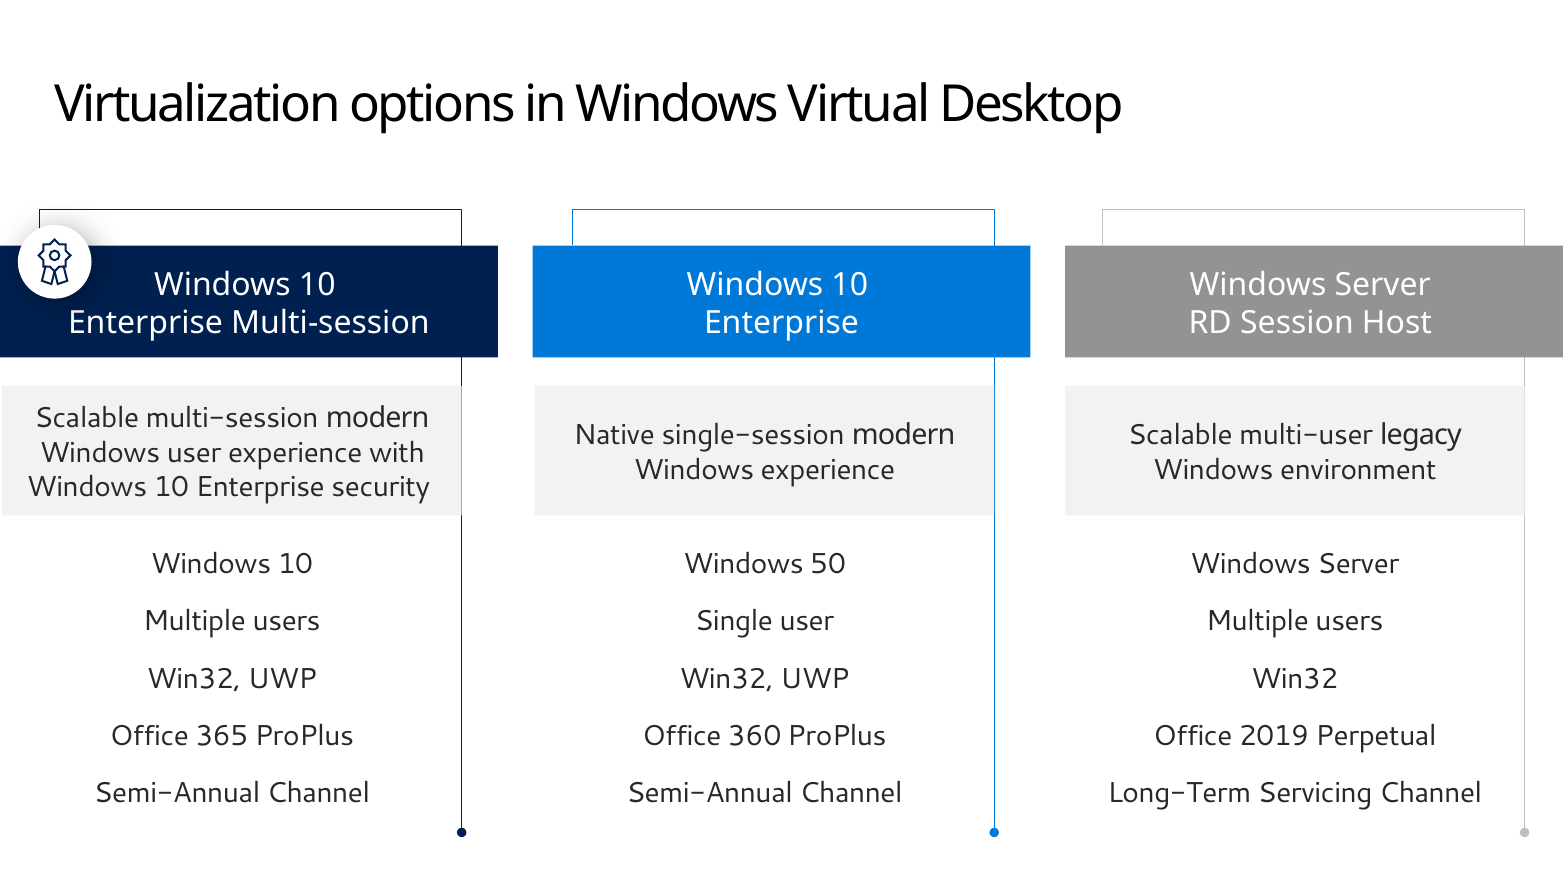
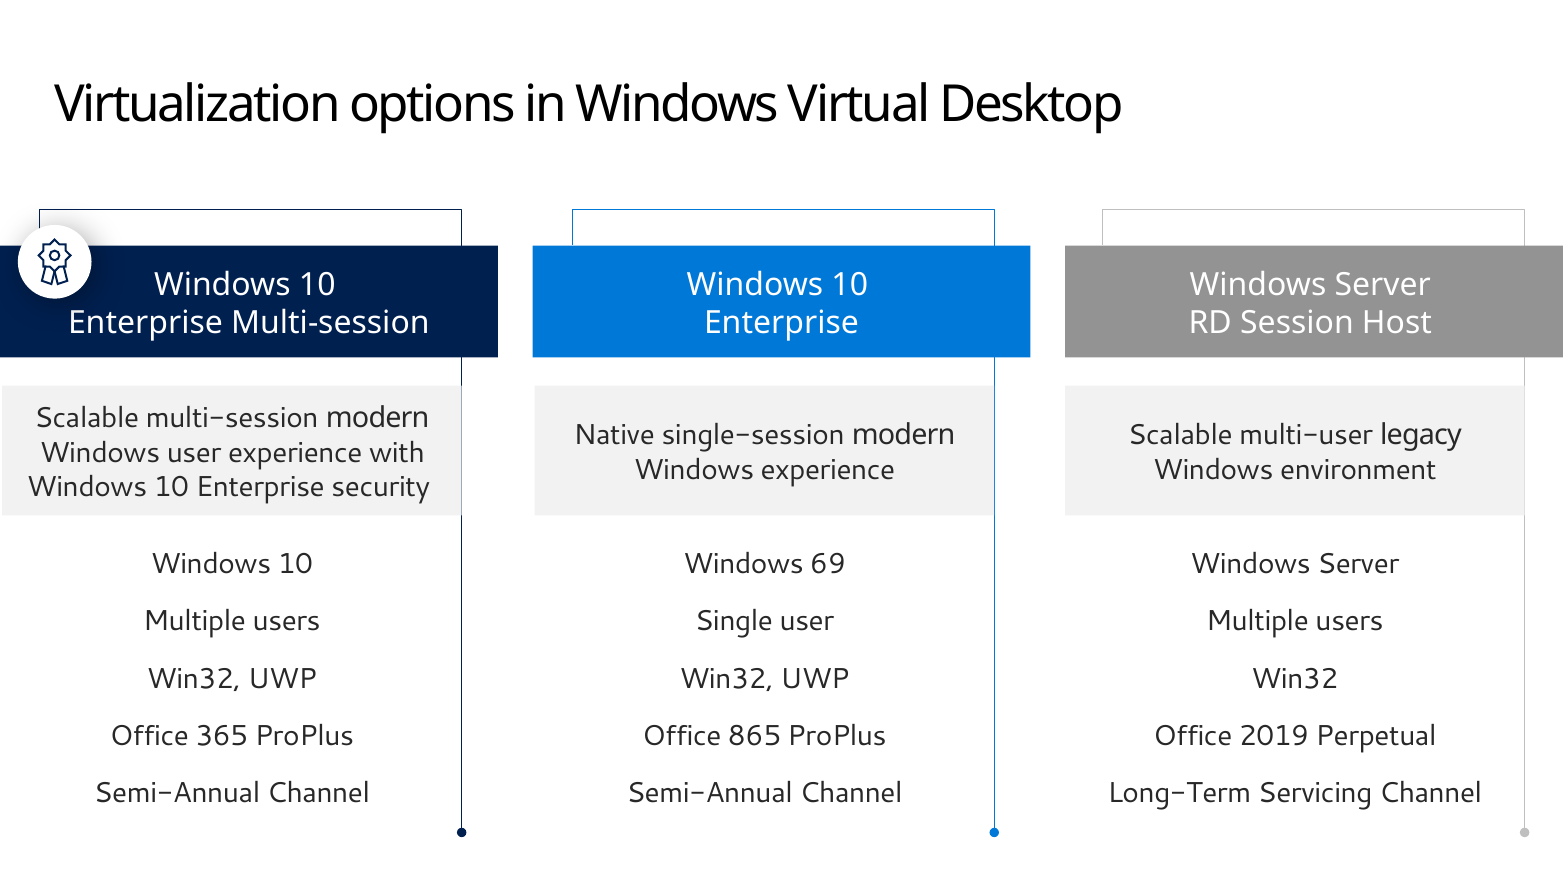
50: 50 -> 69 (828, 564)
360: 360 -> 865 (755, 736)
